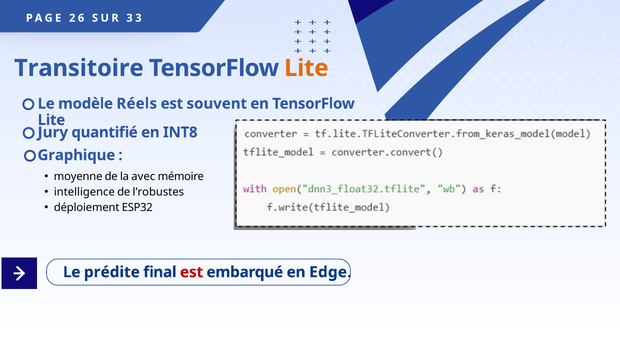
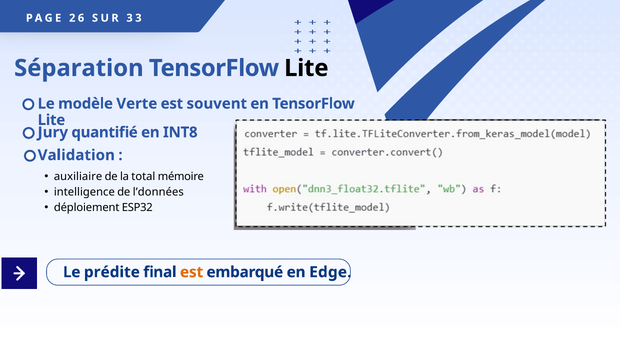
Transitoire: Transitoire -> Séparation (79, 68)
Lite colour: orange -> black (306, 68)
Réels: Réels -> Verte (137, 104)
Graphique: Graphique -> Validation (76, 155)
moyenne: moyenne -> auxiliaire (78, 176)
avec: avec -> total (143, 176)
l’robustes: l’robustes -> l’données (158, 192)
est colour: red -> orange (192, 272)
